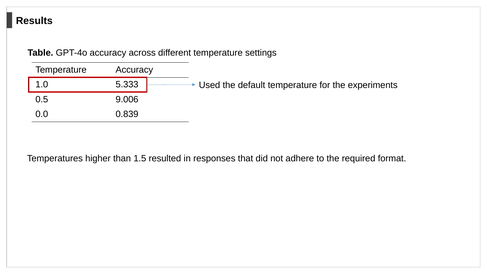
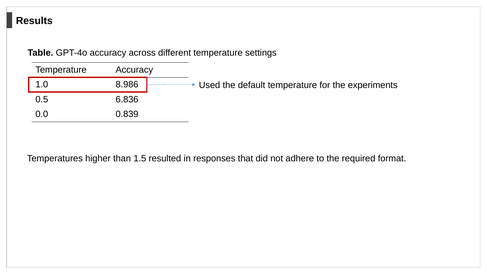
5.333: 5.333 -> 8.986 (127, 85)
9.006: 9.006 -> 6.836 (127, 99)
